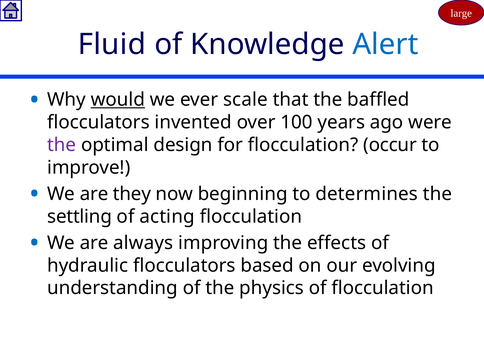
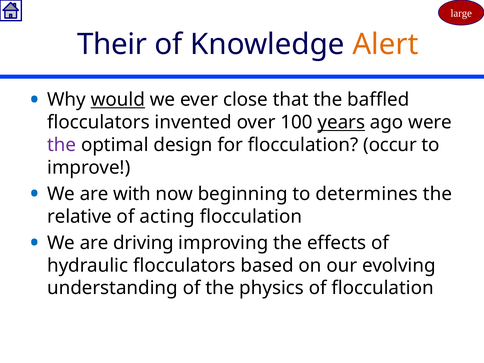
Fluid: Fluid -> Their (112, 44)
Alert colour: blue -> orange (385, 44)
scale: scale -> close (245, 100)
years underline: none -> present (341, 122)
they: they -> with (132, 194)
settling: settling -> relative (80, 217)
always: always -> driving (143, 243)
